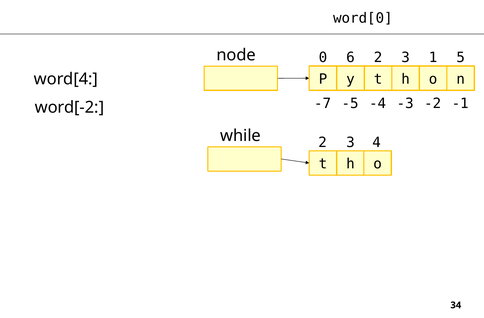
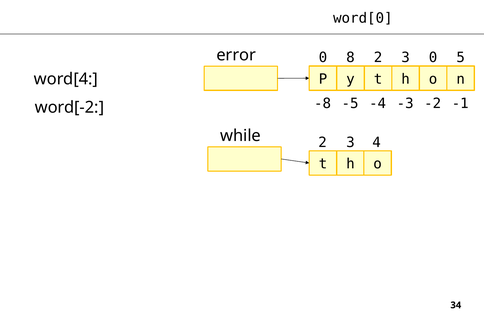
node: node -> error (236, 55)
6: 6 -> 8 (350, 58)
3 1: 1 -> 0 (433, 58)
-7: -7 -> -8 (323, 103)
